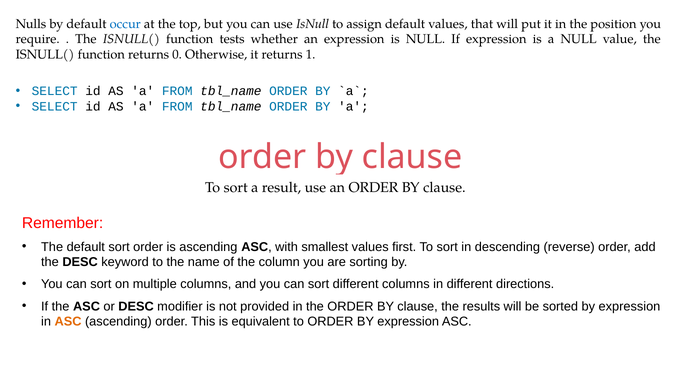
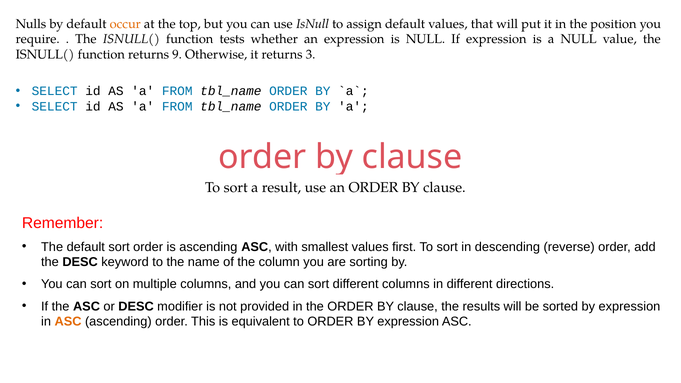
occur colour: blue -> orange (125, 24)
0: 0 -> 9 (177, 54)
1: 1 -> 3 (311, 54)
